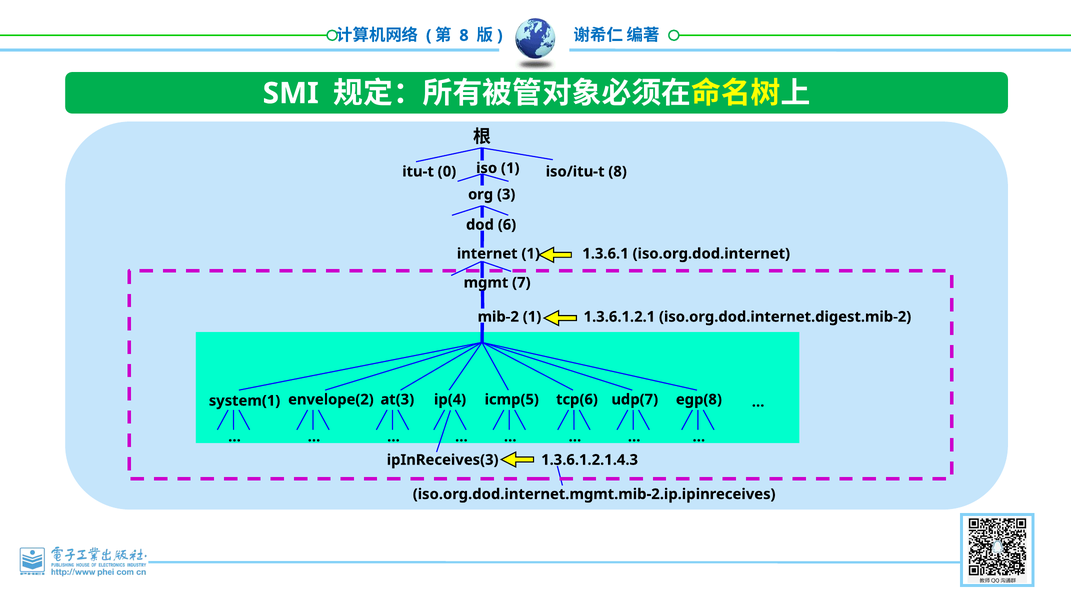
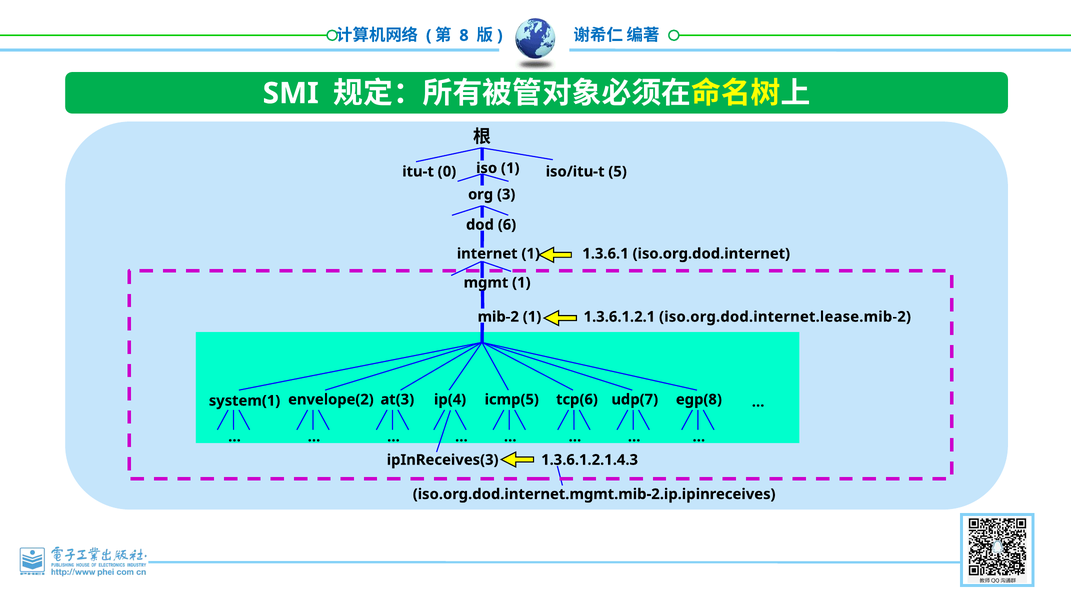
iso/itu-t 8: 8 -> 5 (618, 172)
mgmt 7: 7 -> 1 (521, 283)
iso.org.dod.internet.digest.mib-2: iso.org.dod.internet.digest.mib-2 -> iso.org.dod.internet.lease.mib-2 (785, 317)
